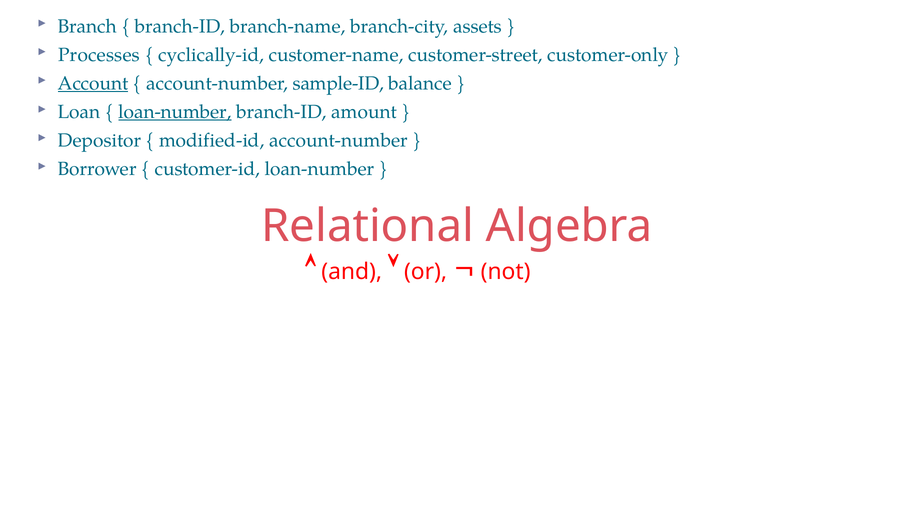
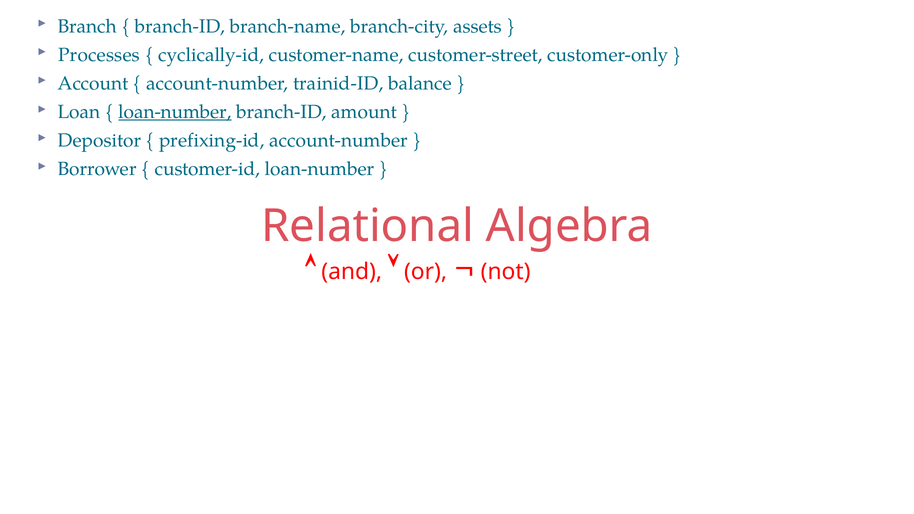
Account underline: present -> none (93, 83)
sample-ID: sample-ID -> trainid-ID (338, 83)
modified-id: modified-id -> prefixing-id (212, 141)
